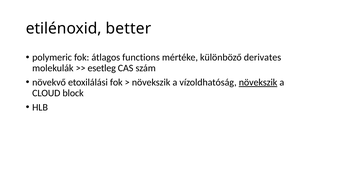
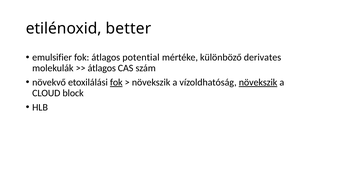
polymeric: polymeric -> emulsifier (52, 57)
functions: functions -> potential (141, 57)
esetleg: esetleg -> átlagos (102, 68)
fok underline: none -> present (116, 82)
